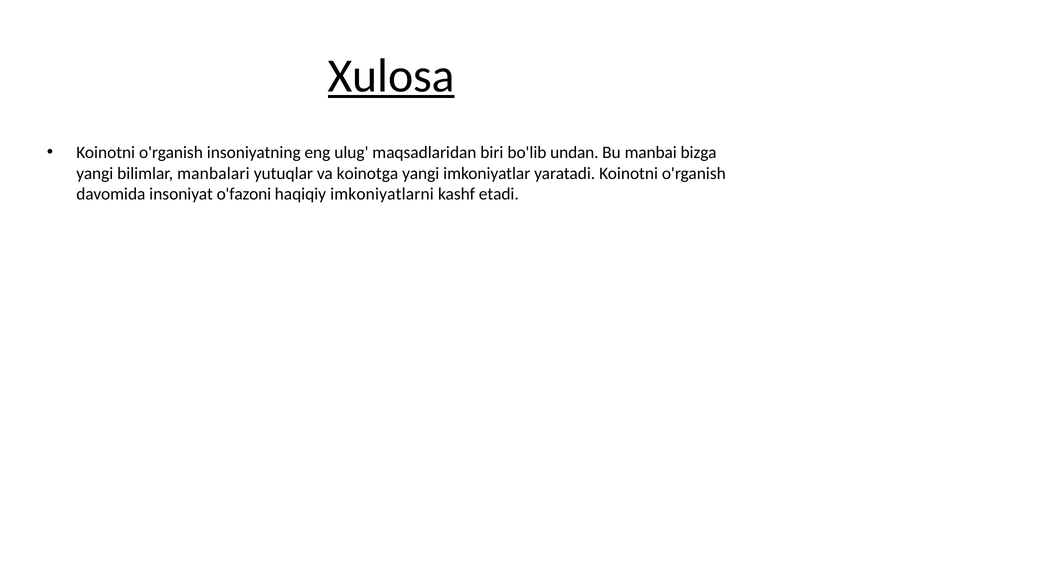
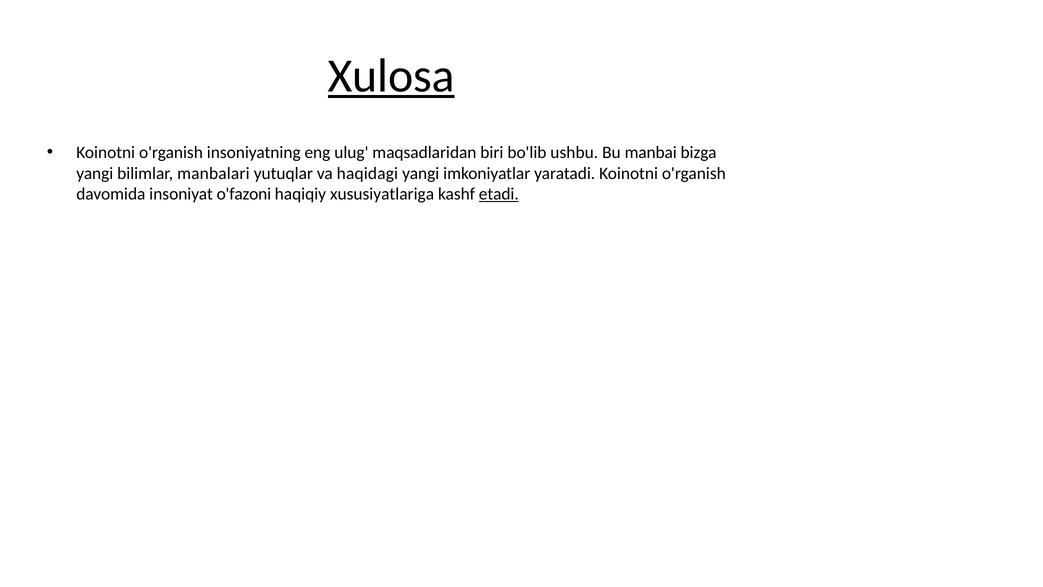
undan: undan -> ushbu (574, 152)
koinotga: koinotga -> haqidagi (367, 173)
imkoniyatlarni: imkoniyatlarni -> xususiyatlariga (382, 194)
etadi underline: none -> present (499, 194)
